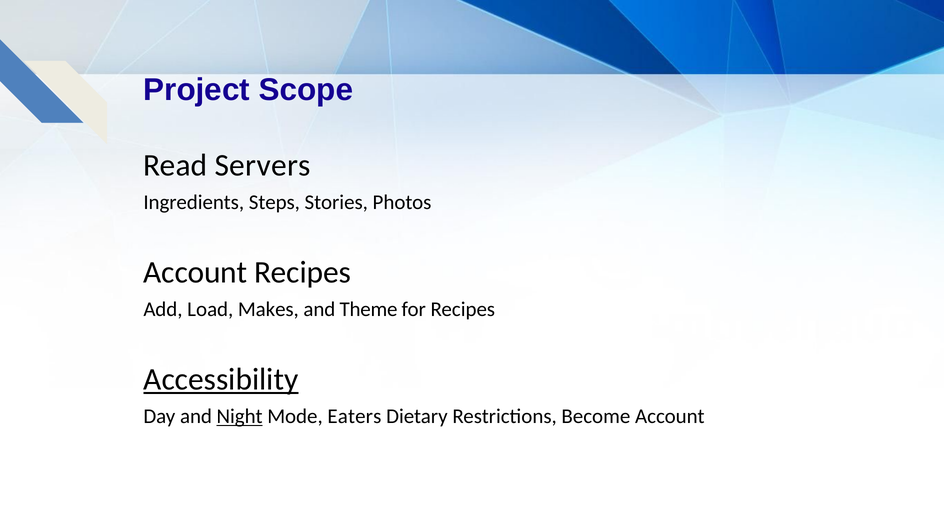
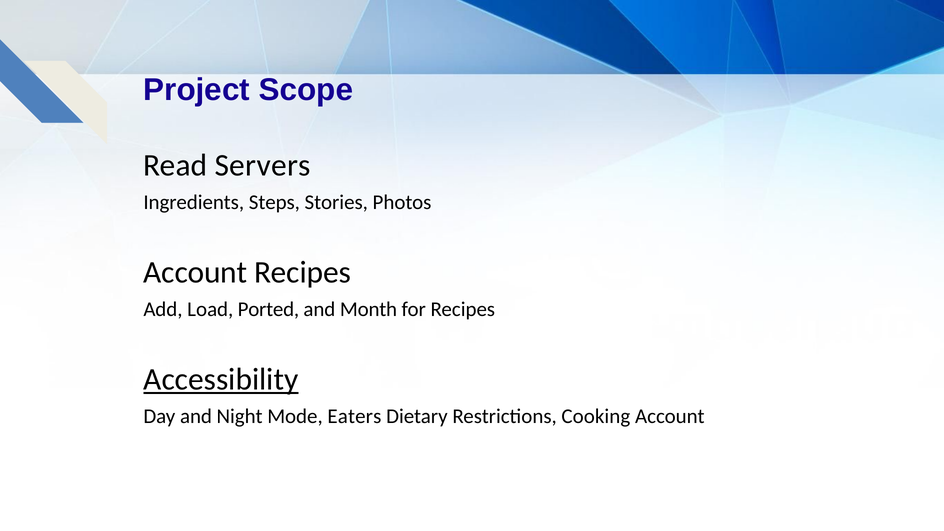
Makes: Makes -> Ported (268, 309)
Theme: Theme -> Month (369, 309)
Night underline: present -> none (240, 416)
Become: Become -> Cooking (596, 416)
